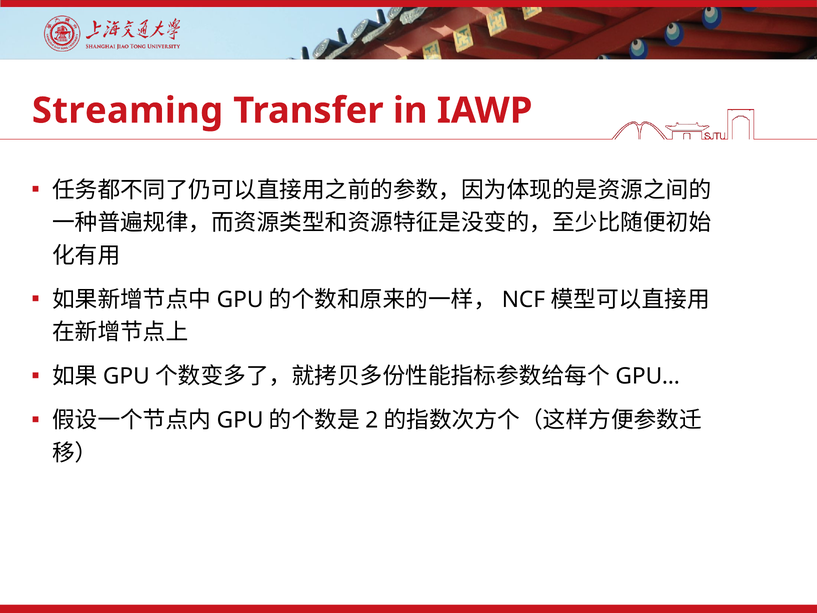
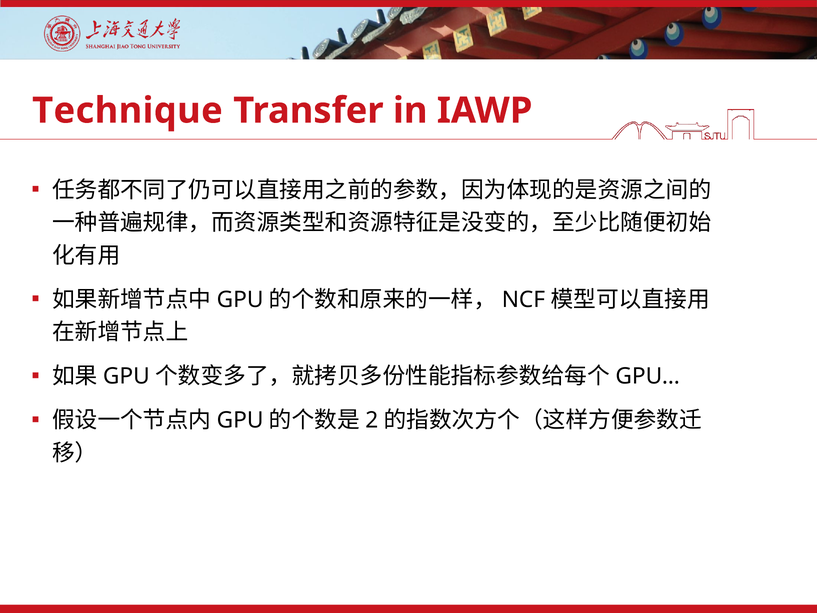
Streaming: Streaming -> Technique (127, 111)
